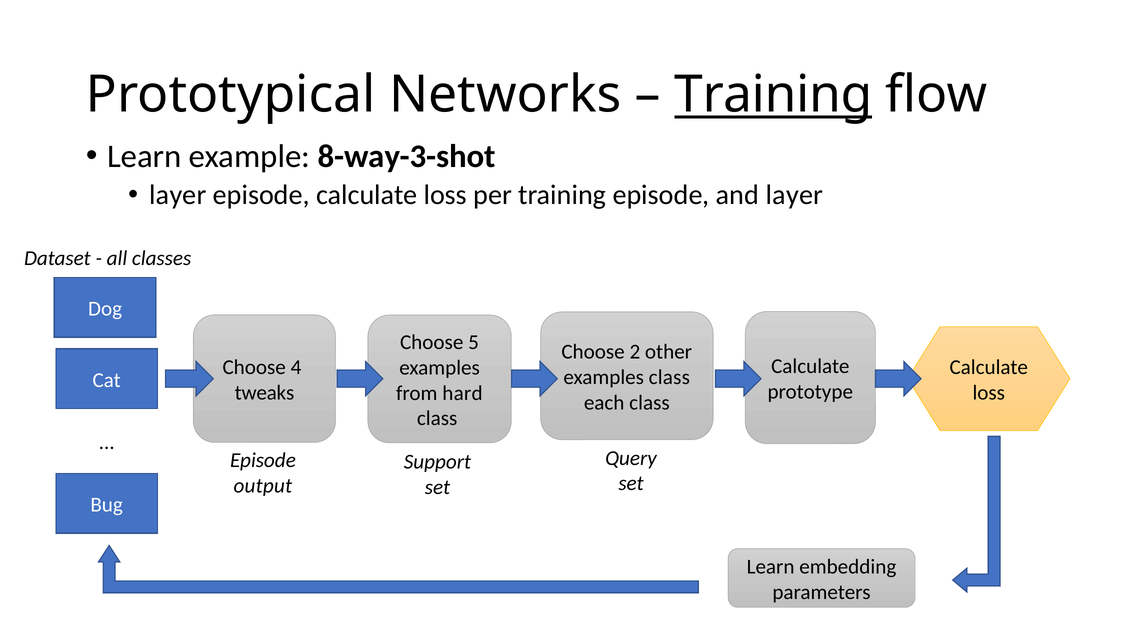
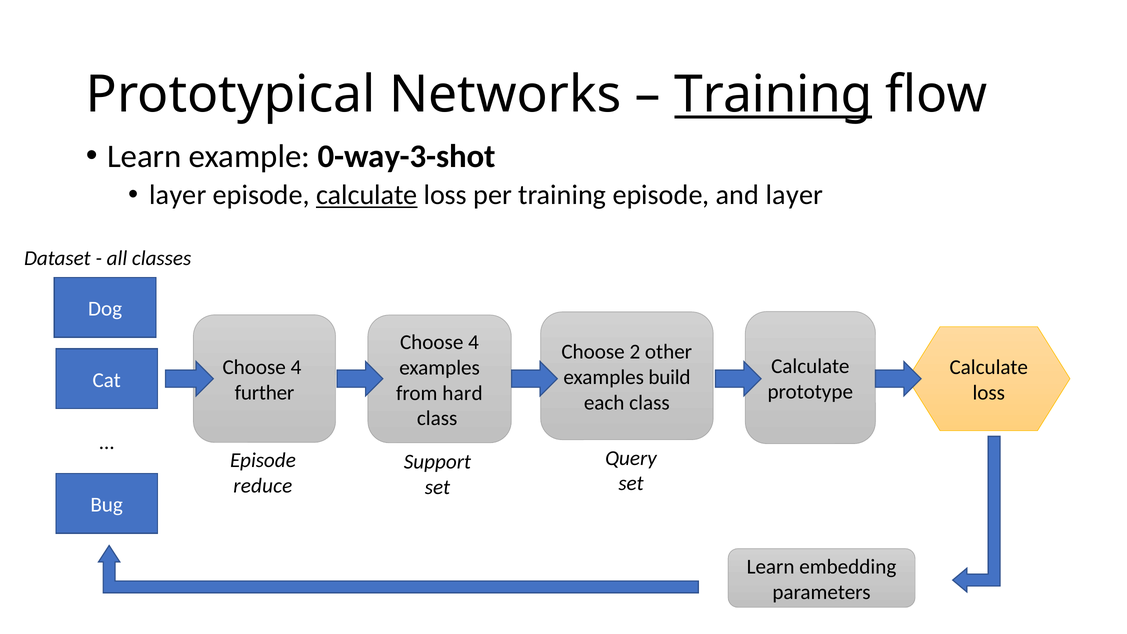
8-way-3-shot: 8-way-3-shot -> 0-way-3-shot (407, 156)
calculate underline: none -> present (367, 195)
5: 5 -> 4 (474, 342)
examples class: class -> build (670, 377)
tweaks: tweaks -> further (264, 393)
output: output -> reduce (263, 486)
